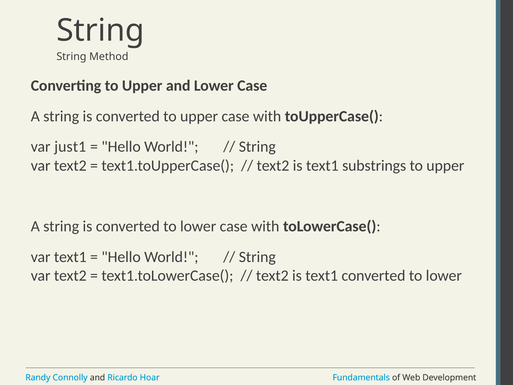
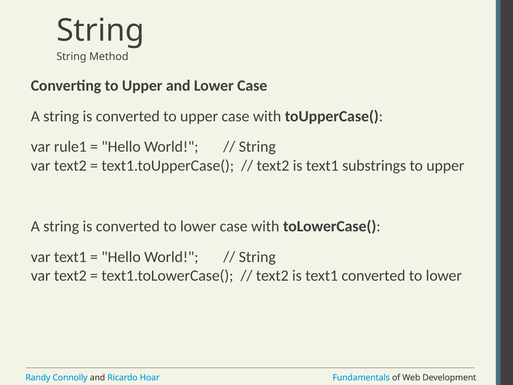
just1: just1 -> rule1 (70, 147)
